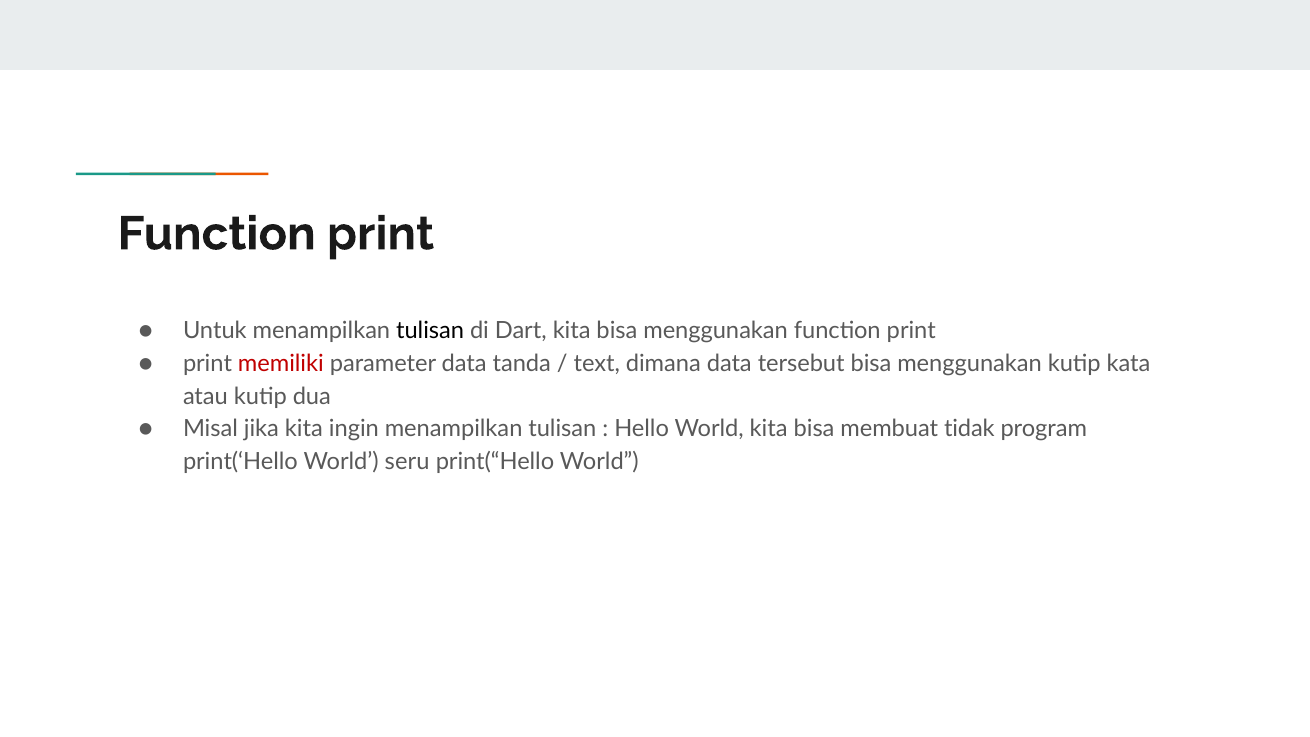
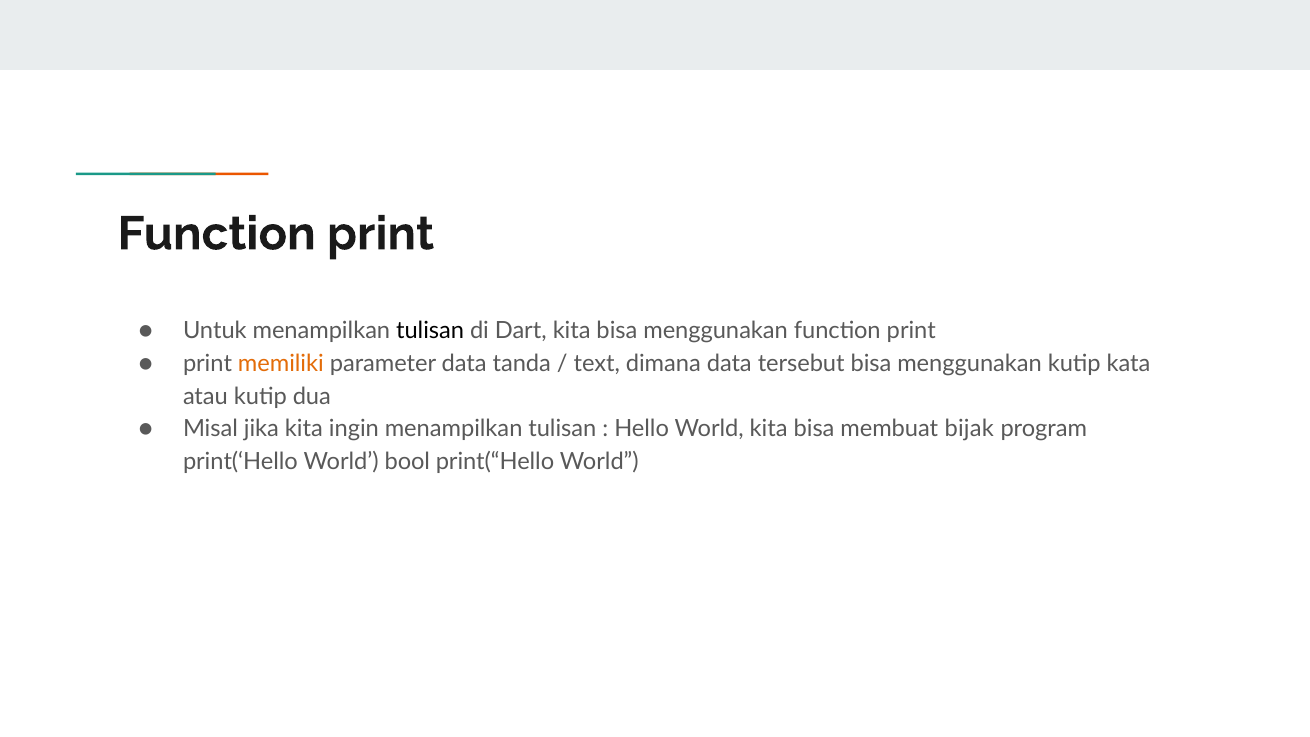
memiliki colour: red -> orange (281, 364)
tidak: tidak -> bijak (969, 429)
seru: seru -> bool (407, 462)
